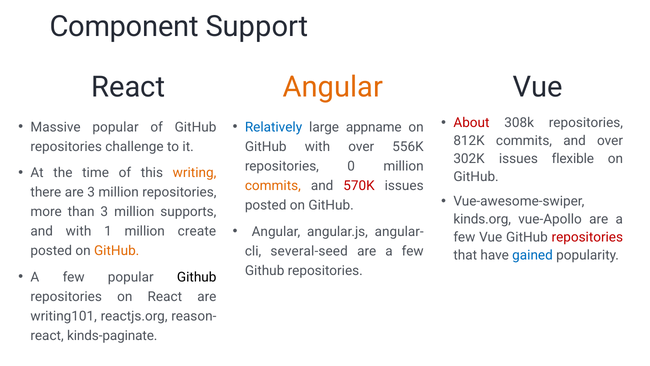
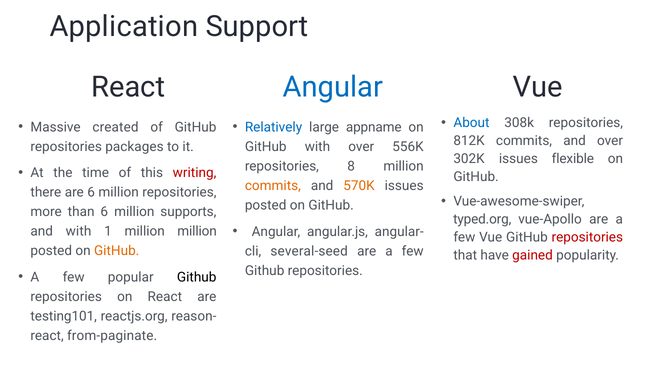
Component: Component -> Application (124, 26)
Angular colour: orange -> blue (333, 87)
About colour: red -> blue (471, 123)
Massive popular: popular -> created (115, 127)
challenge: challenge -> packages (134, 146)
0: 0 -> 8 (351, 166)
writing colour: orange -> red (195, 173)
570K colour: red -> orange (359, 185)
are 3: 3 -> 6 (91, 192)
than 3: 3 -> 6 (104, 212)
kinds.org: kinds.org -> typed.org (482, 219)
million create: create -> million (197, 231)
gained colour: blue -> red (533, 255)
writing101: writing101 -> testing101 (64, 316)
kinds-paginate: kinds-paginate -> from-paginate (112, 335)
